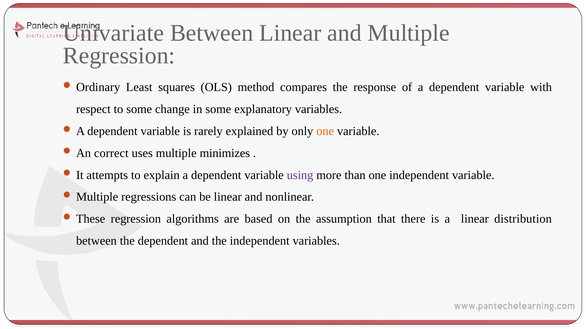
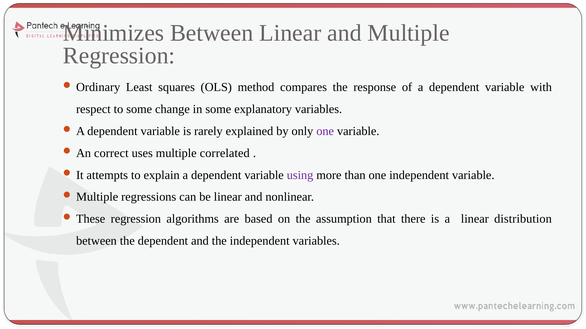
Univariate: Univariate -> Minimizes (114, 33)
one colour: orange -> purple (325, 131)
minimizes: minimizes -> correlated (225, 153)
